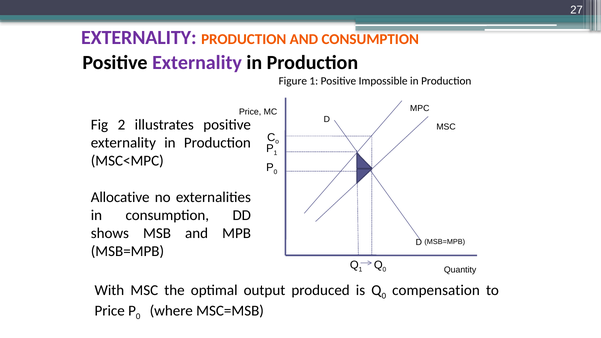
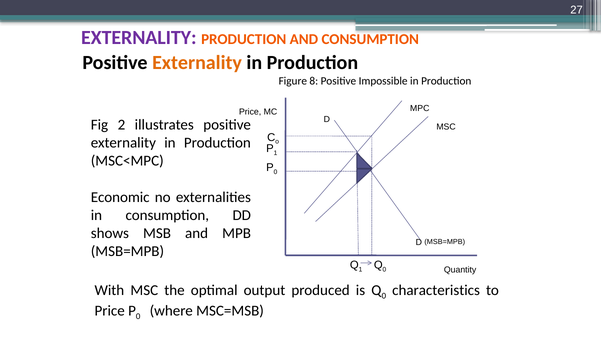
Externality colour: purple -> orange (197, 63)
Figure 1: 1 -> 8 (314, 81)
Allocative: Allocative -> Economic (120, 197)
compensation: compensation -> characteristics (436, 290)
